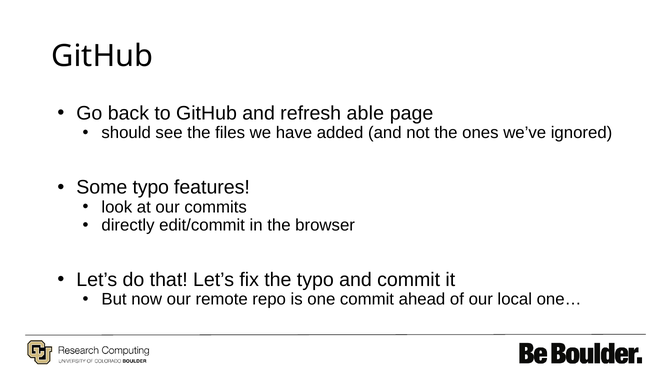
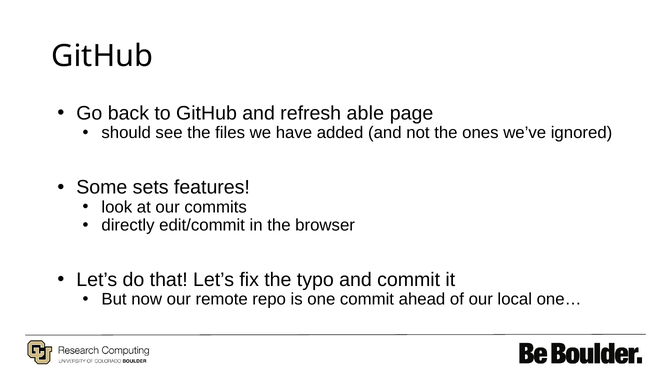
Some typo: typo -> sets (151, 188)
